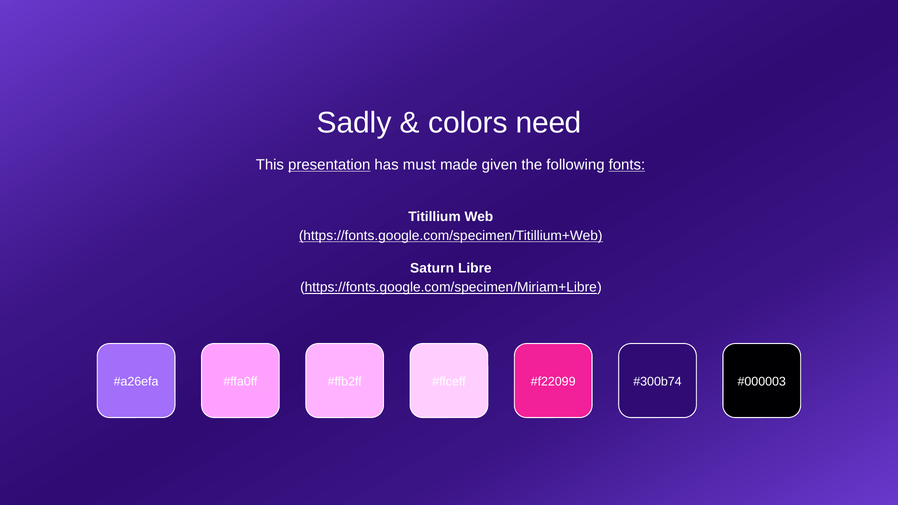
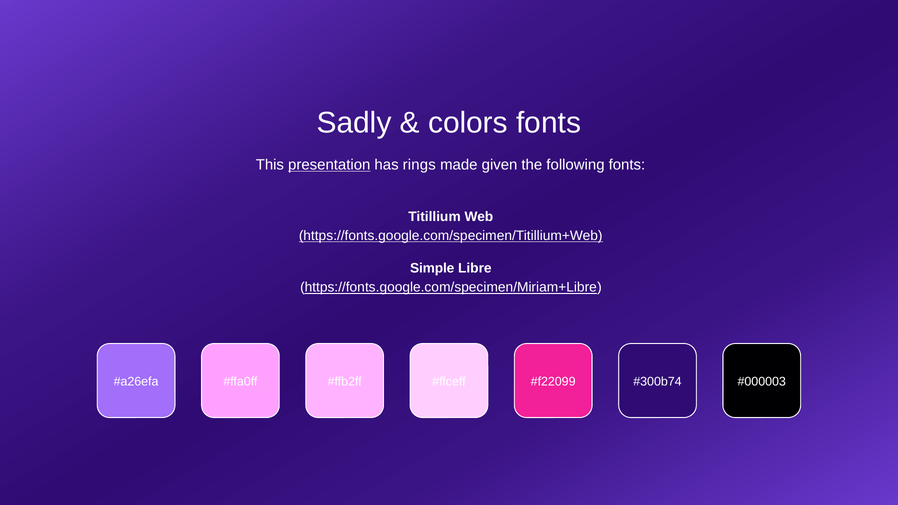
colors need: need -> fonts (549, 123)
must: must -> rings (419, 165)
fonts underline: present -> none (627, 165)
Saturn: Saturn -> Simple (432, 269)
